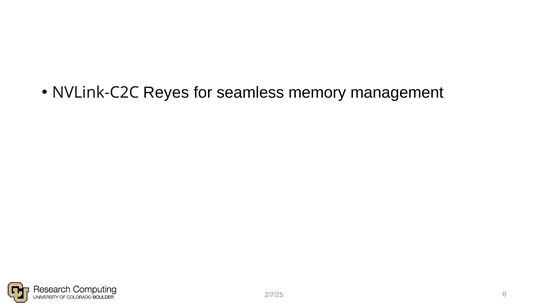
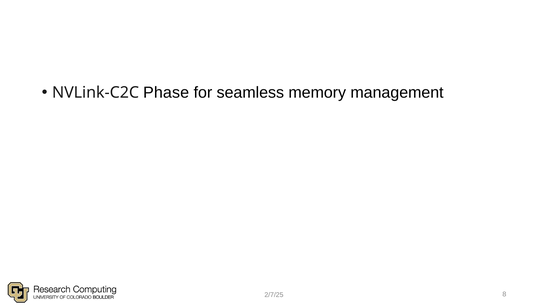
Reyes: Reyes -> Phase (166, 93)
